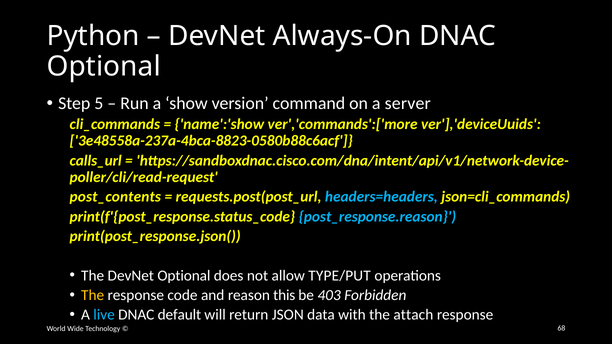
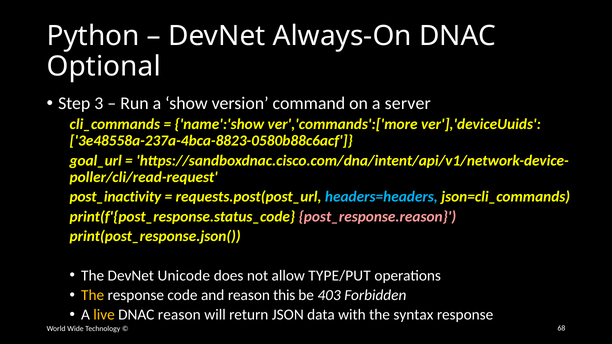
5: 5 -> 3 (99, 103)
calls_url: calls_url -> goal_url (96, 161)
post_contents: post_contents -> post_inactivity (115, 197)
post_response.reason colour: light blue -> pink (377, 217)
DevNet Optional: Optional -> Unicode (184, 276)
live colour: light blue -> yellow (104, 315)
DNAC default: default -> reason (179, 315)
attach: attach -> syntax (413, 315)
